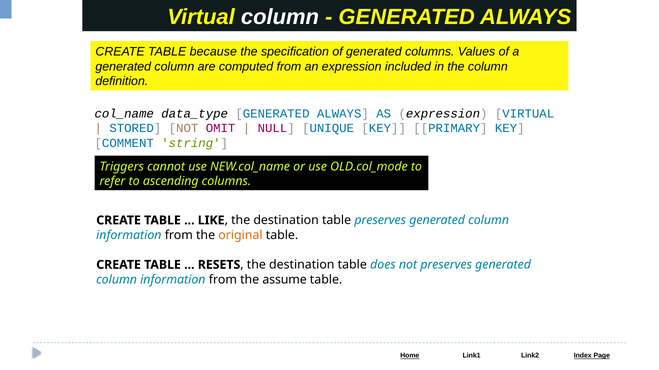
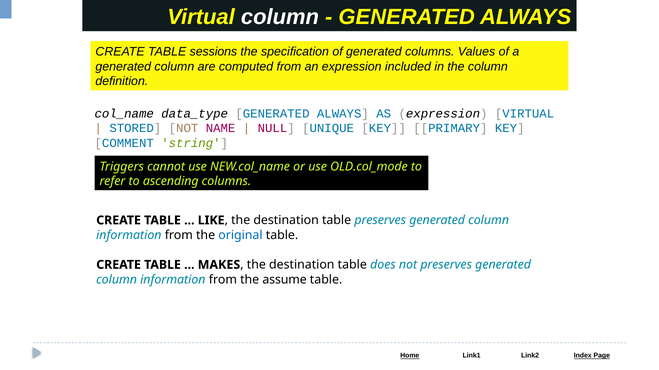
because: because -> sessions (213, 52)
OMIT: OMIT -> NAME (221, 128)
original colour: orange -> blue (240, 236)
RESETS: RESETS -> MAKES (219, 265)
